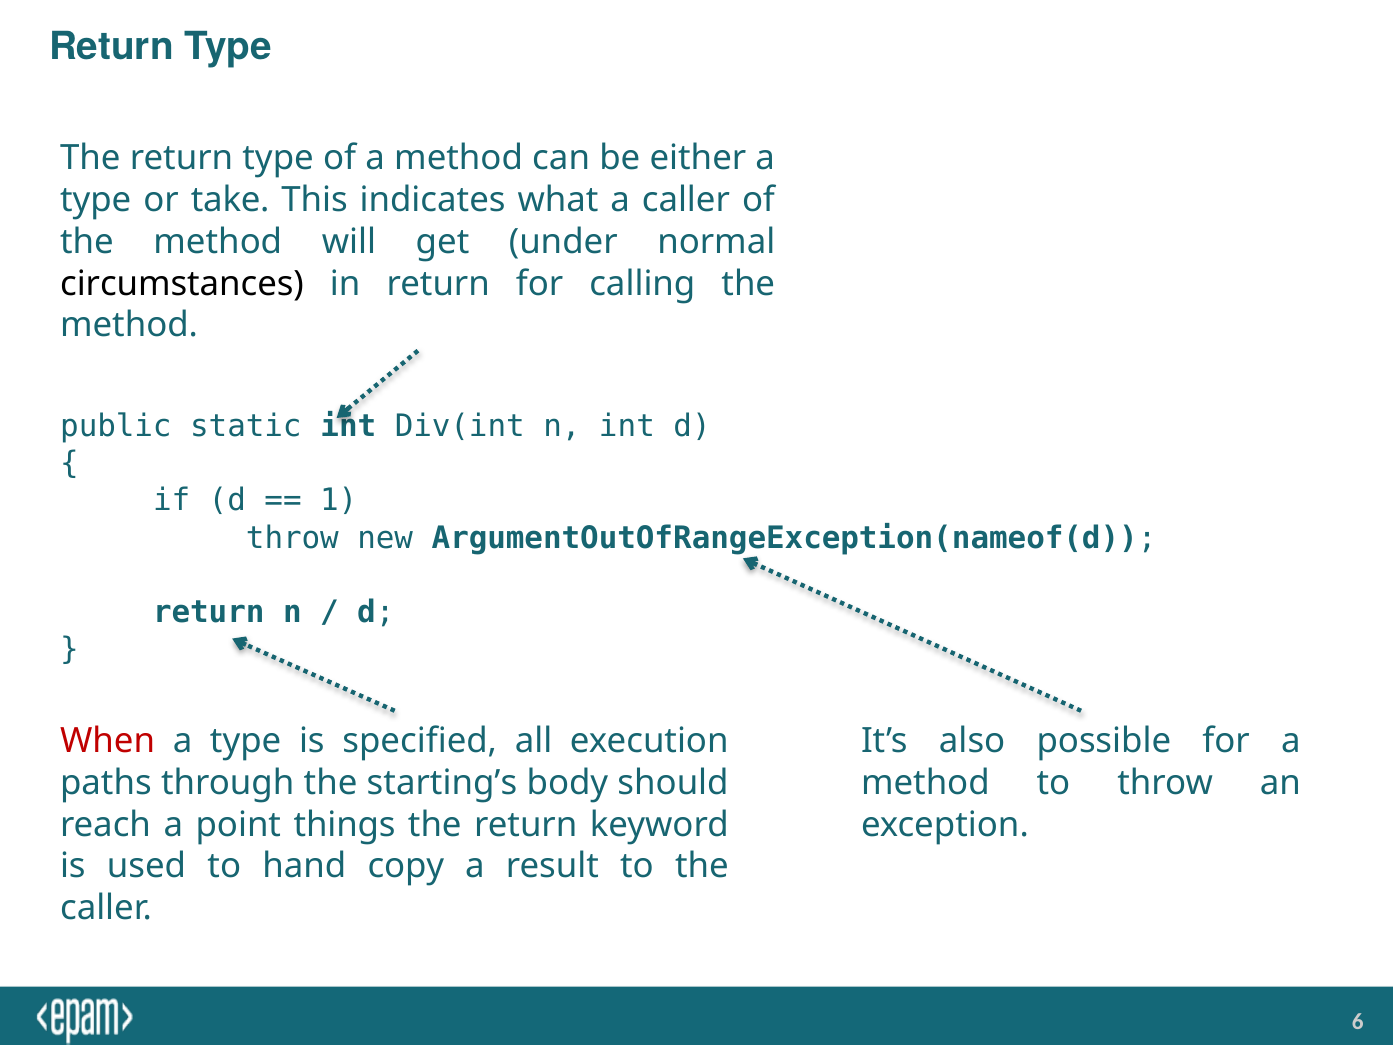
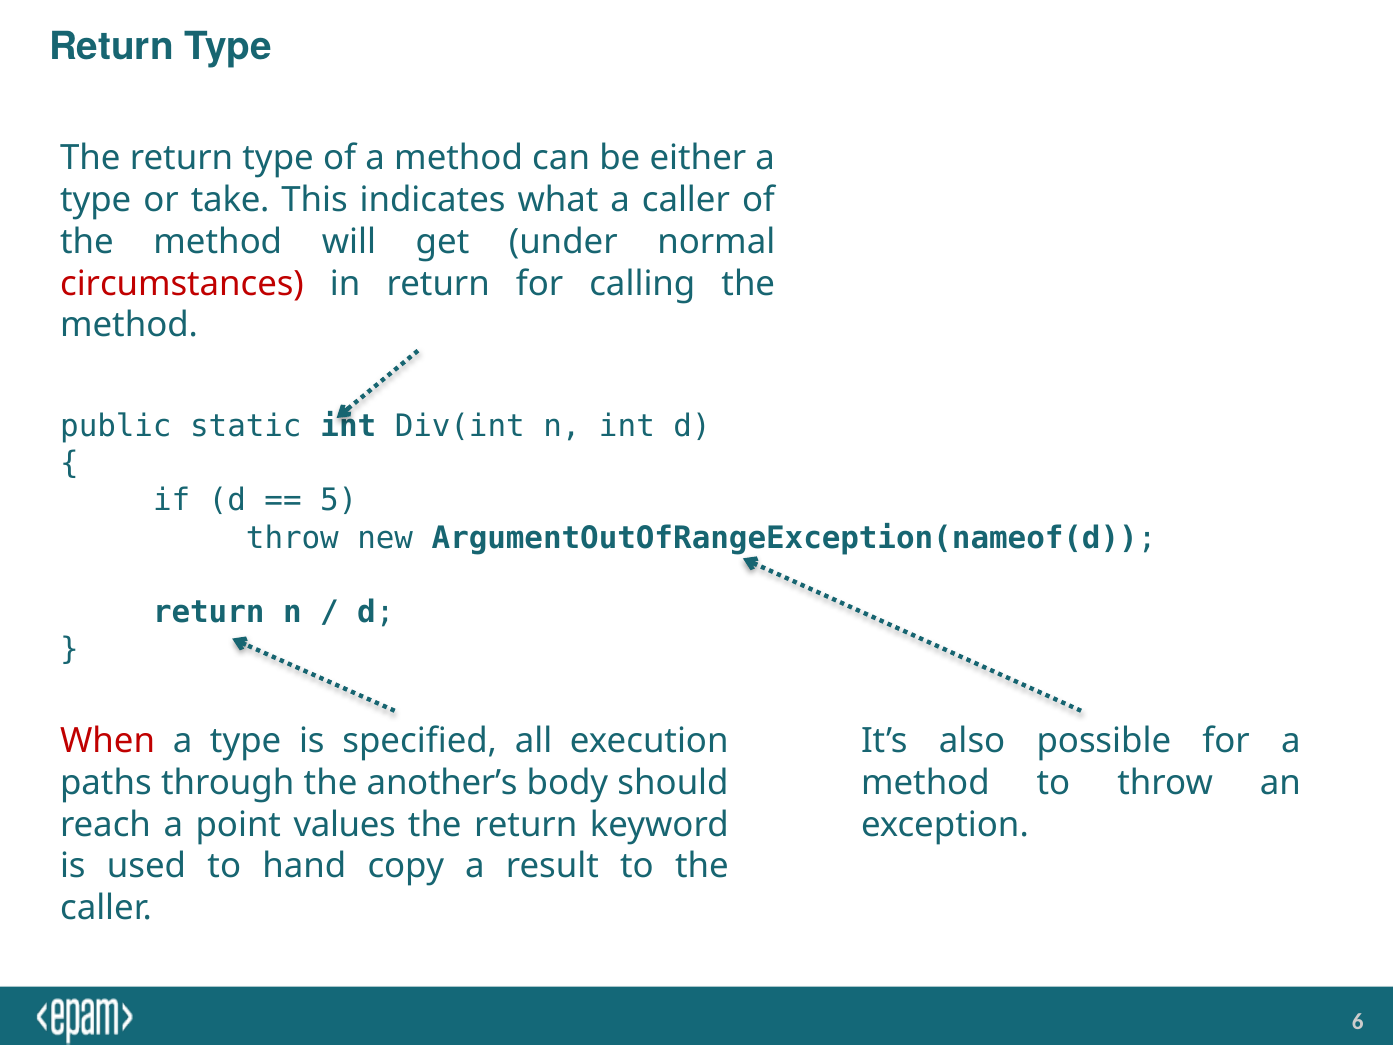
circumstances colour: black -> red (182, 284)
1: 1 -> 5 (339, 501)
starting’s: starting’s -> another’s (442, 783)
things: things -> values (345, 824)
